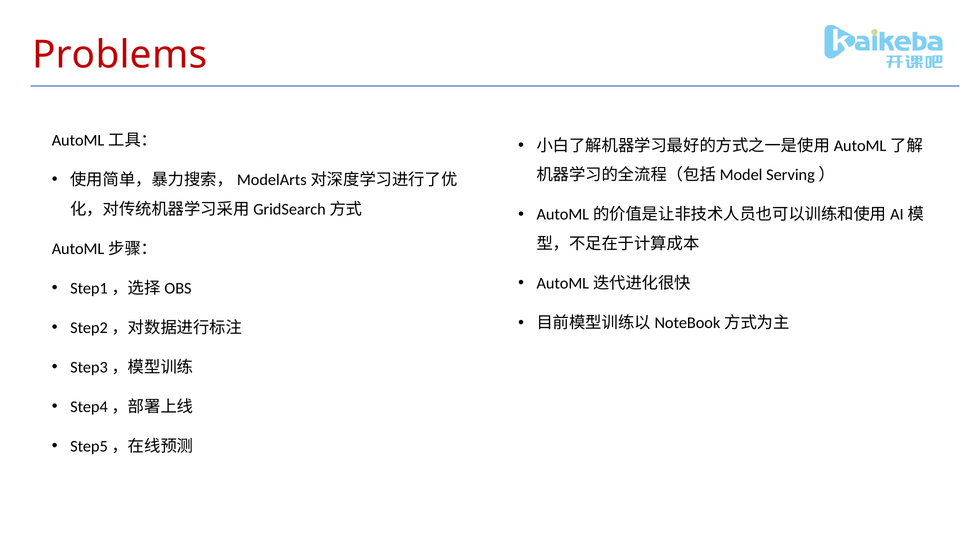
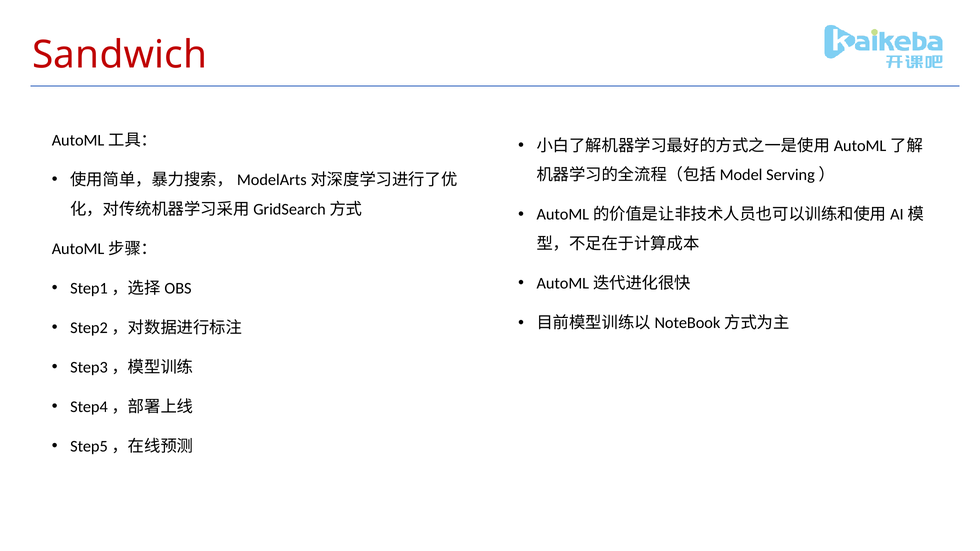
Problems: Problems -> Sandwich (120, 55)
